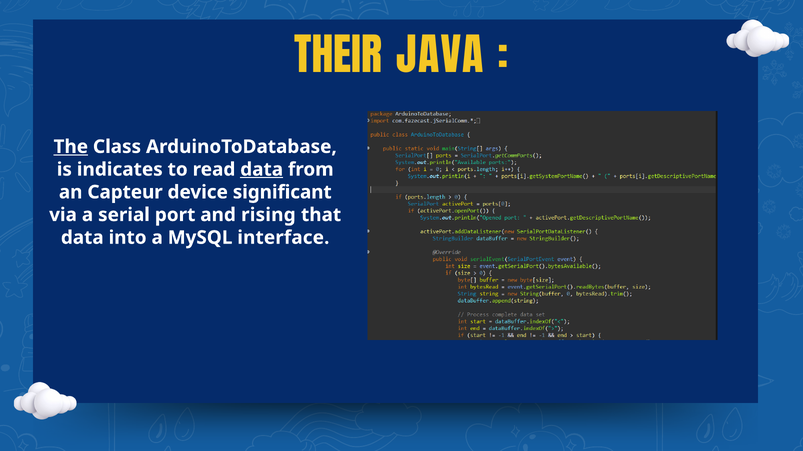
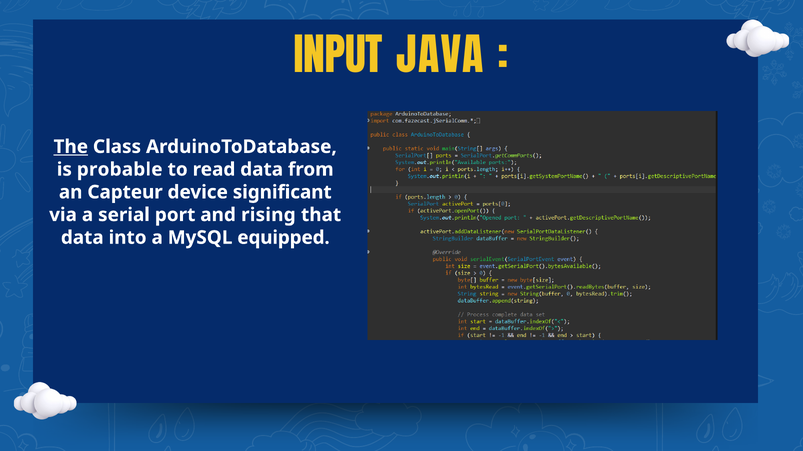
THEIR: THEIR -> INPUT (338, 58)
indicates: indicates -> probable (120, 170)
data underline: present -> none (262, 170)
interface: interface -> equipped (283, 238)
